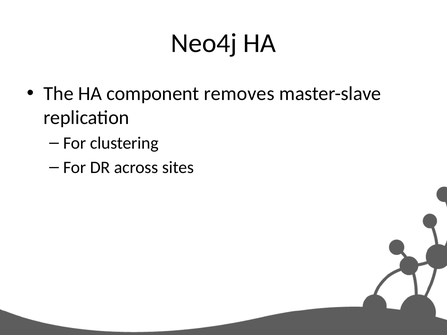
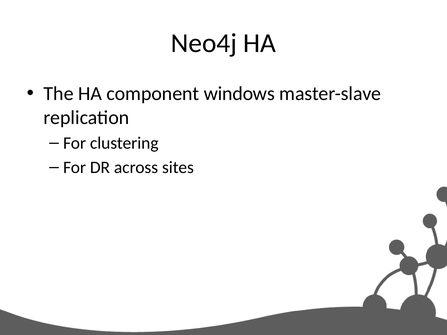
removes: removes -> windows (239, 94)
